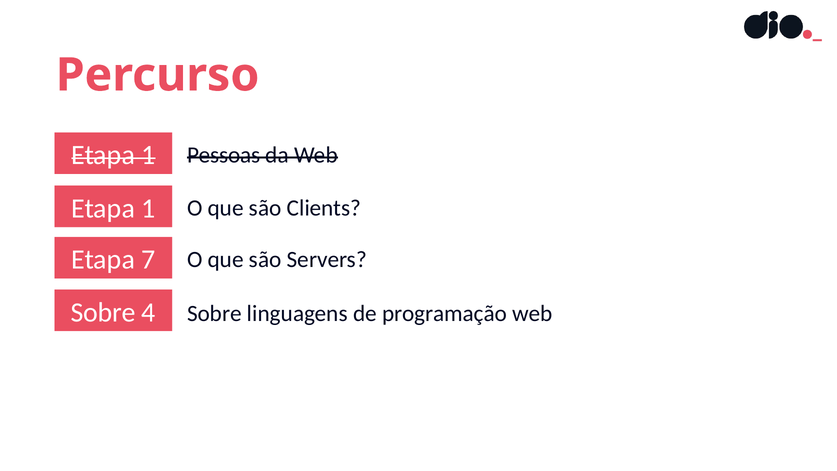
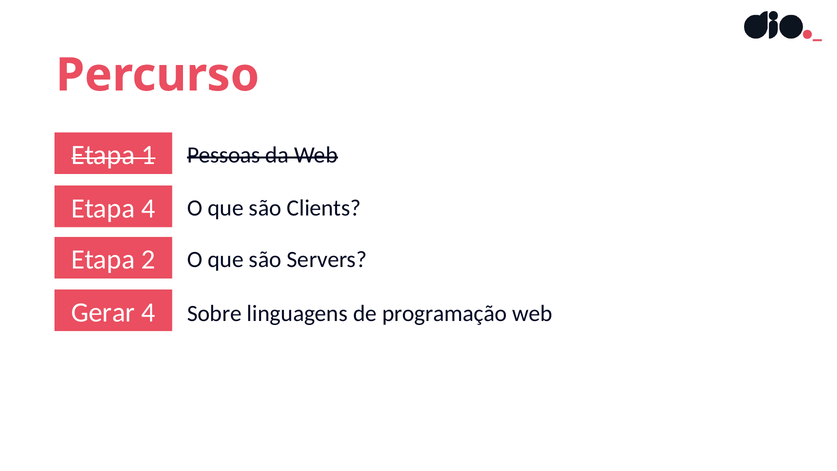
1: 1 -> 4 (148, 208)
7: 7 -> 2 (148, 260)
Sobre: Sobre -> Gerar (103, 312)
